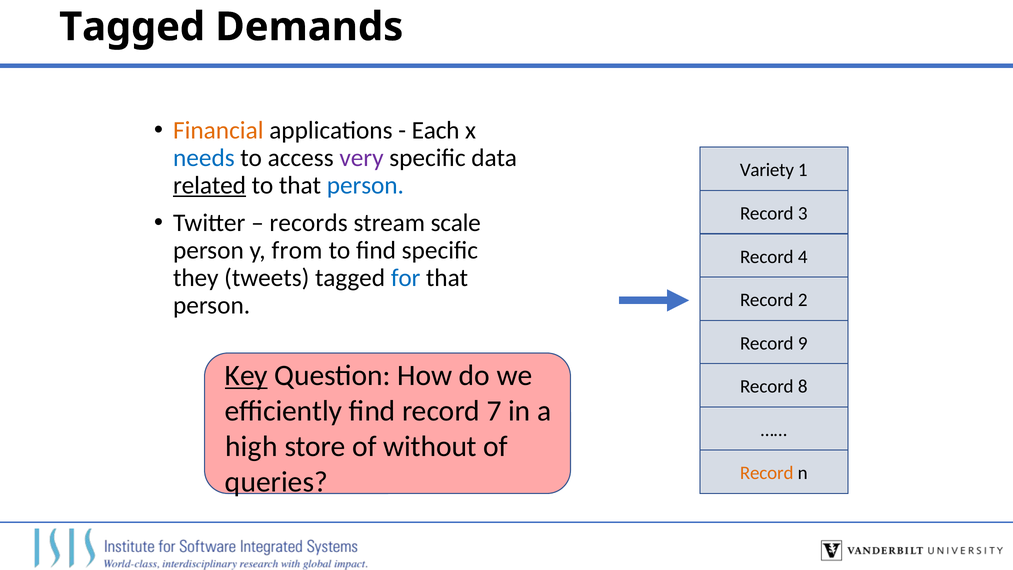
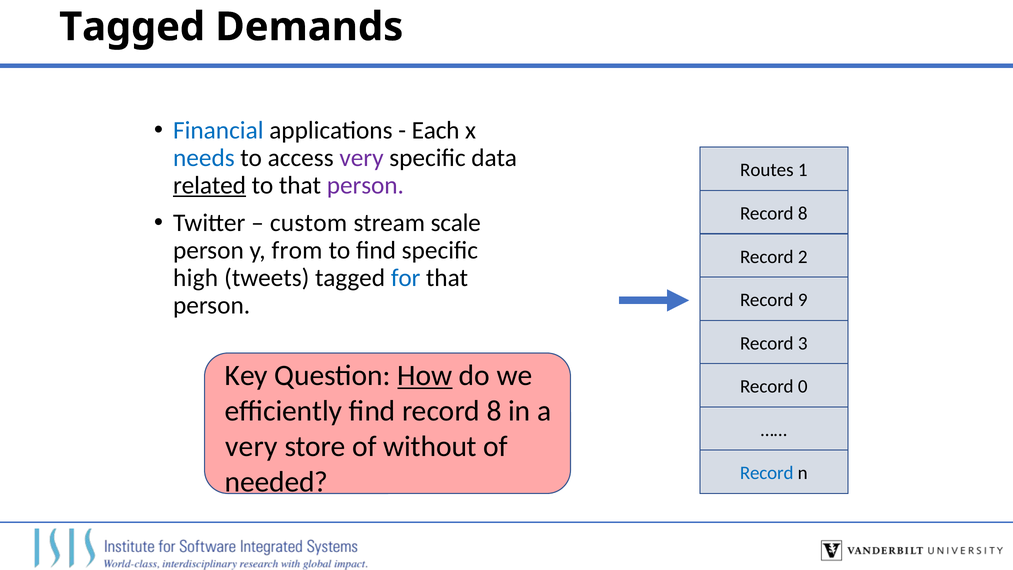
Financial colour: orange -> blue (218, 130)
Variety: Variety -> Routes (767, 170)
person colour: blue -> purple (365, 185)
3: 3 -> 8 (803, 213)
records: records -> custom (309, 223)
4: 4 -> 2 (803, 257)
they: they -> high (196, 278)
2: 2 -> 9 (803, 300)
9: 9 -> 3 (803, 343)
Key underline: present -> none (246, 376)
How underline: none -> present (425, 376)
8: 8 -> 0 (803, 386)
find record 7: 7 -> 8 (494, 411)
high: high -> very (251, 446)
Record colour: orange -> blue (767, 473)
queries: queries -> needed (277, 482)
